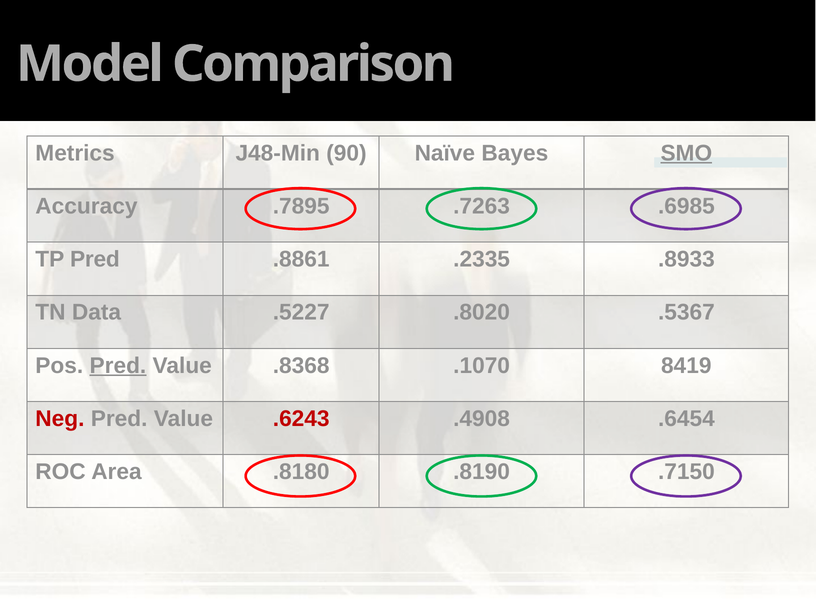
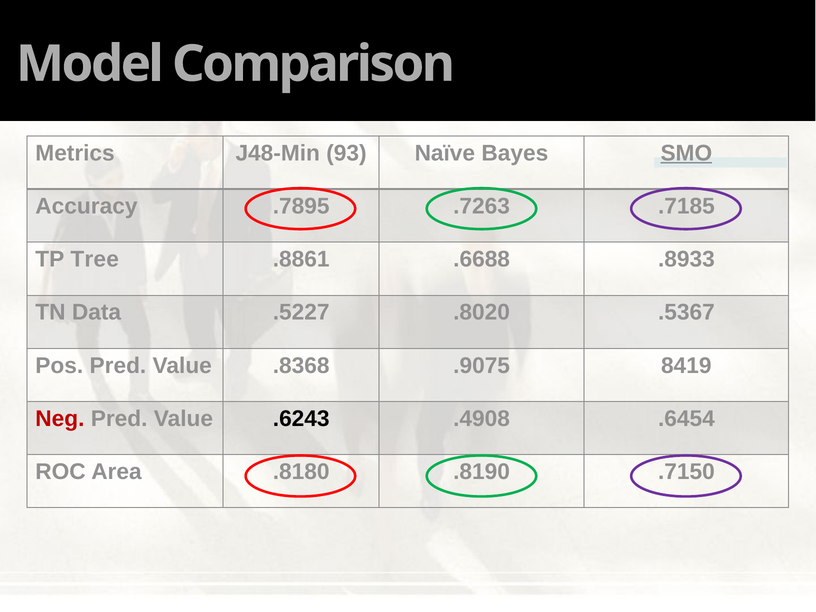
90: 90 -> 93 (346, 153)
.6985: .6985 -> .7185 (686, 206)
TP Pred: Pred -> Tree (95, 259)
.2335: .2335 -> .6688 (482, 259)
Pred underline: present -> none (118, 366)
.1070: .1070 -> .9075 (482, 366)
.6243 colour: red -> black (301, 419)
